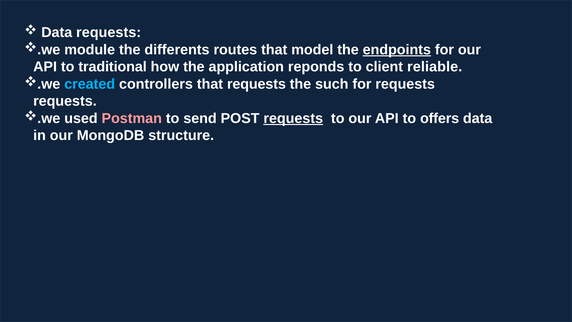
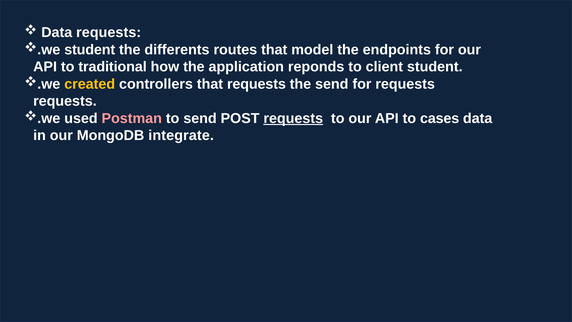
.we module: module -> student (90, 50)
endpoints underline: present -> none (397, 50)
client reliable: reliable -> student (435, 67)
created colour: light blue -> yellow (90, 84)
the such: such -> send (332, 84)
offers: offers -> cases (440, 118)
structure: structure -> integrate (181, 135)
